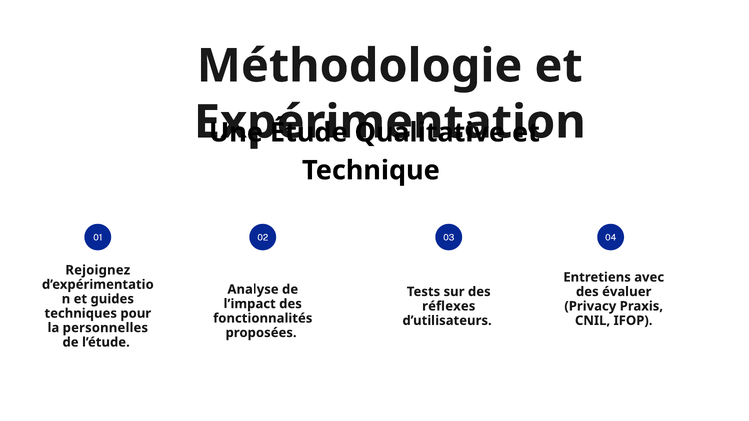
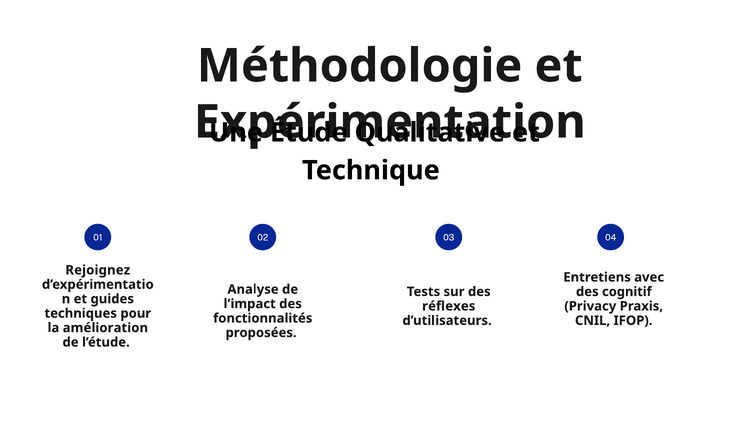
évaluer: évaluer -> cognitif (627, 292)
personnelles: personnelles -> amélioration (105, 328)
